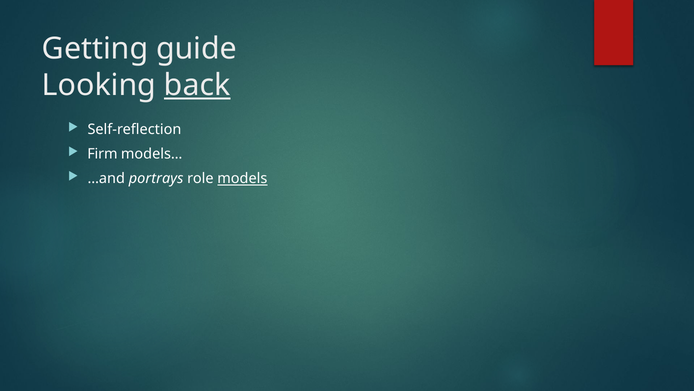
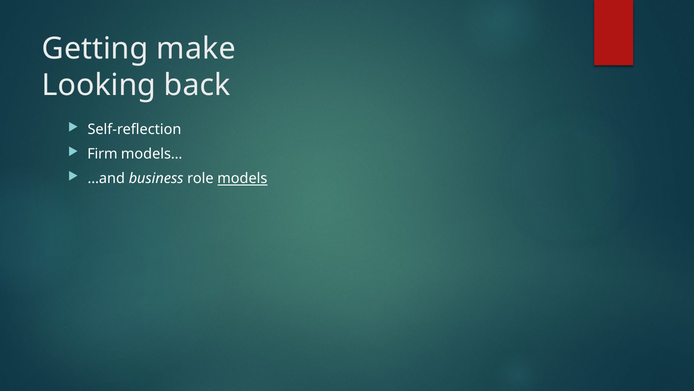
guide: guide -> make (196, 49)
back underline: present -> none (197, 85)
portrays: portrays -> business (156, 178)
